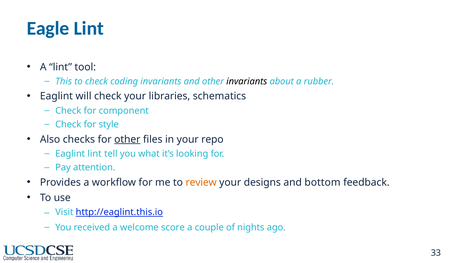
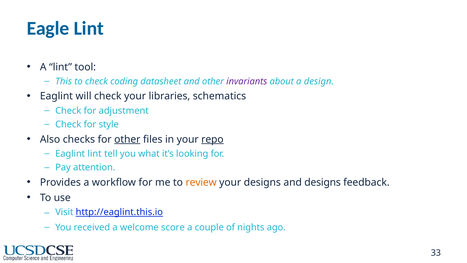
coding invariants: invariants -> datasheet (161, 81)
invariants colour: black -> purple (247, 81)
rubber: rubber -> design (319, 81)
component: component -> adjustment (124, 110)
repo underline: none -> present (212, 139)
and bottom: bottom -> designs (323, 182)
